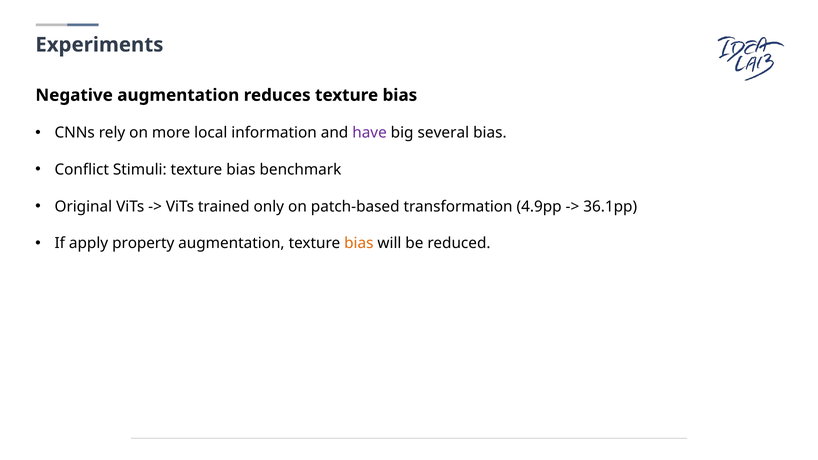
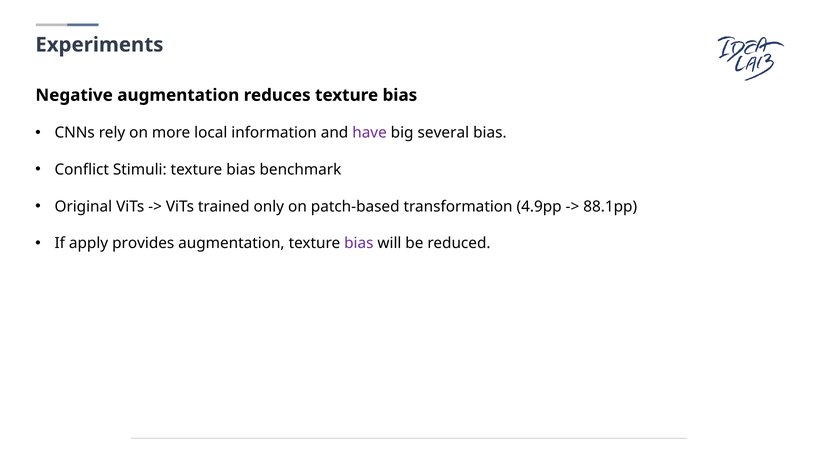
36.1pp: 36.1pp -> 88.1pp (610, 207)
property: property -> provides (143, 243)
bias colour: orange -> purple (359, 243)
